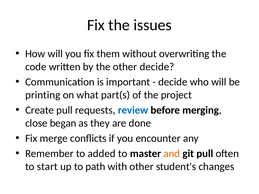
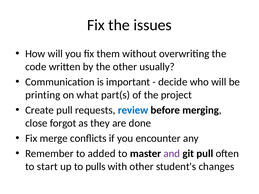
other decide: decide -> usually (157, 67)
began: began -> forgot (63, 123)
and colour: orange -> purple (172, 154)
path: path -> pulls (95, 167)
